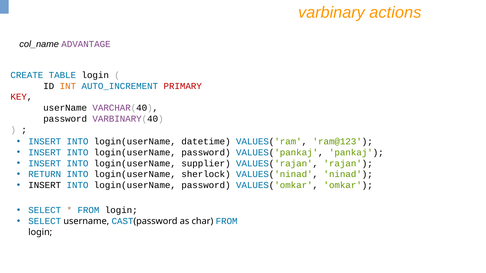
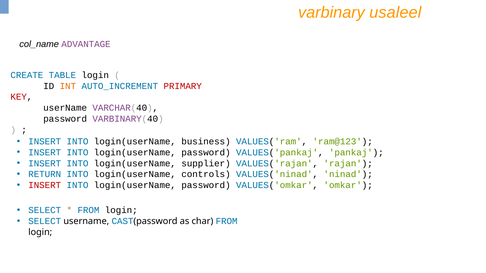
actions: actions -> usaleel (395, 13)
datetime: datetime -> business (206, 142)
sherlock: sherlock -> controls (206, 175)
INSERT colour: black -> red (45, 185)
